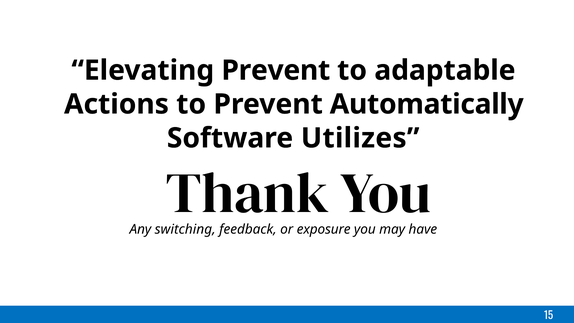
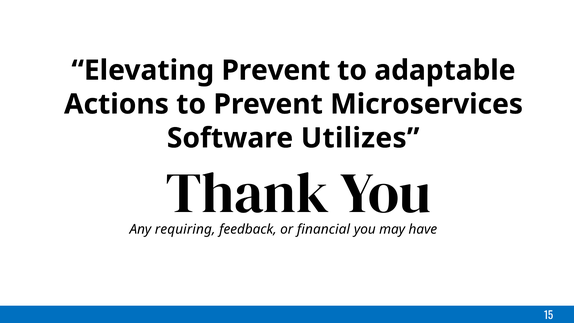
Automatically: Automatically -> Microservices (427, 104)
switching: switching -> requiring (185, 229)
exposure: exposure -> financial (324, 229)
